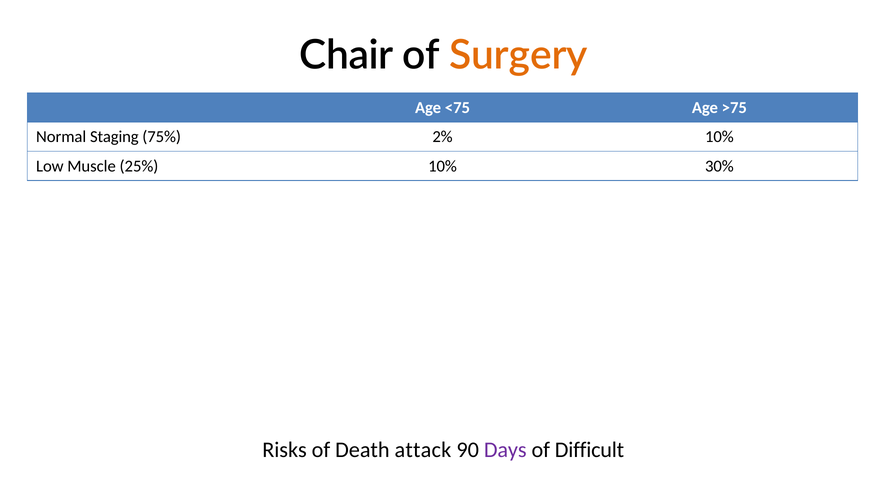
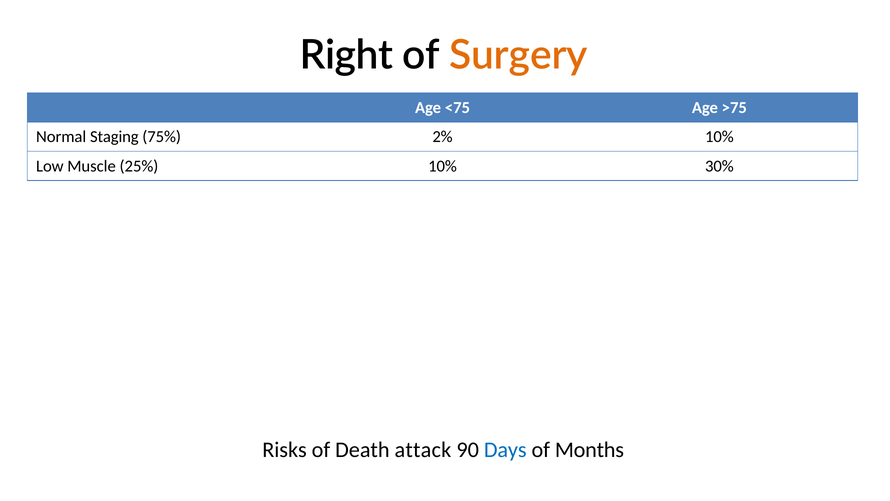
Chair: Chair -> Right (346, 55)
Days colour: purple -> blue (505, 449)
Difficult: Difficult -> Months (589, 449)
